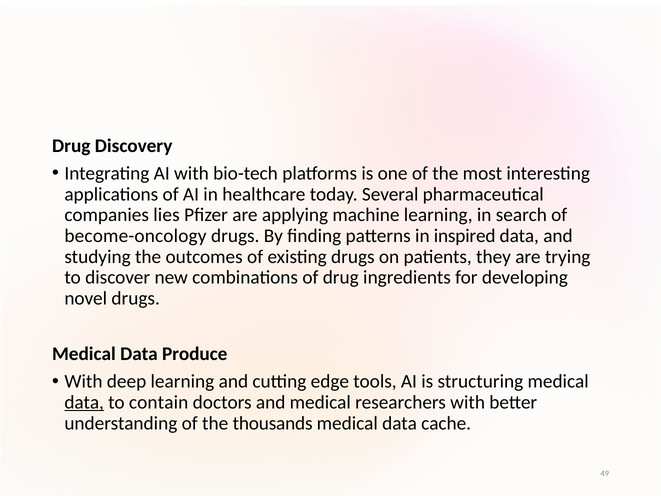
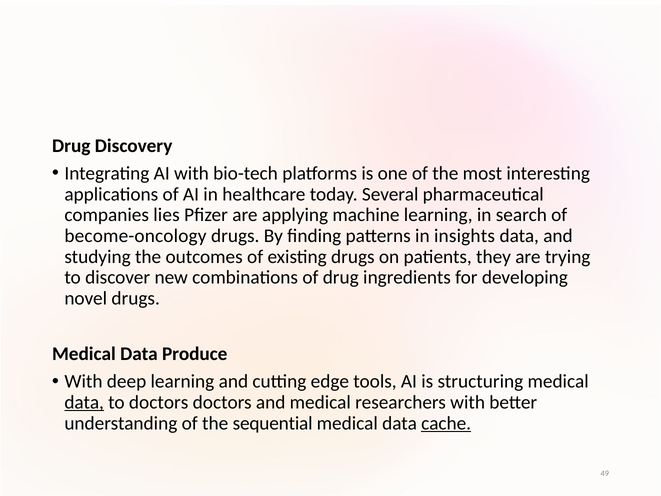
inspired: inspired -> insights (464, 236)
to contain: contain -> doctors (159, 402)
thousands: thousands -> sequential (273, 423)
cache underline: none -> present (446, 423)
